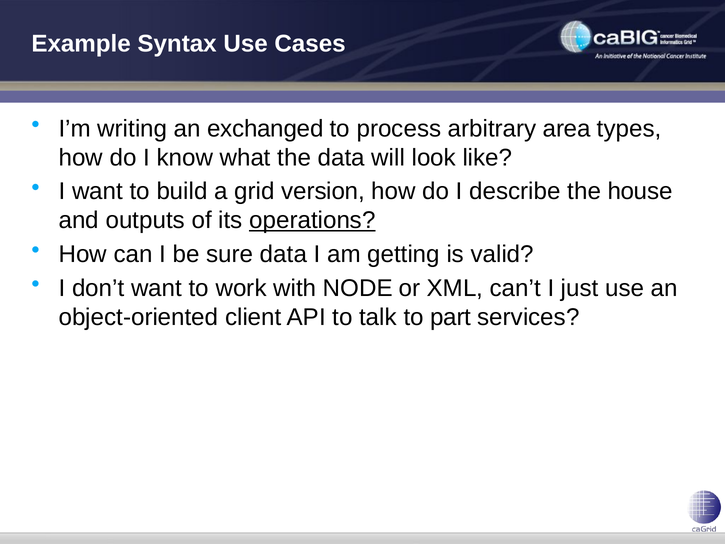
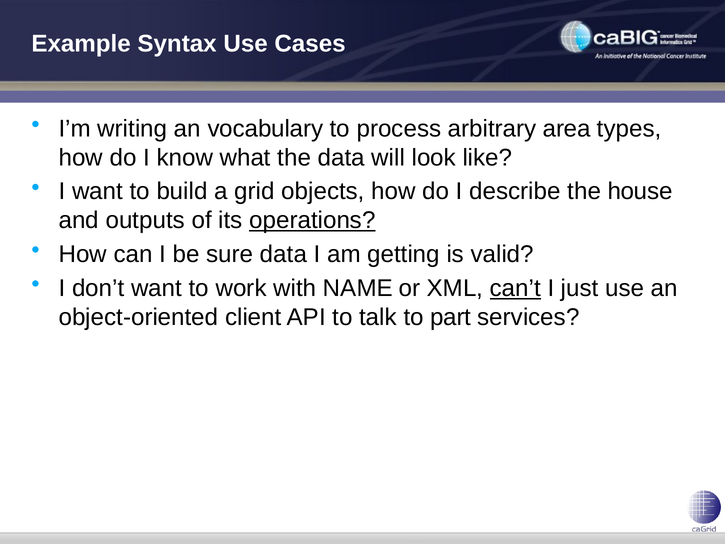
exchanged: exchanged -> vocabulary (265, 129)
version: version -> objects (323, 191)
NODE: NODE -> NAME (358, 288)
can’t underline: none -> present (515, 288)
